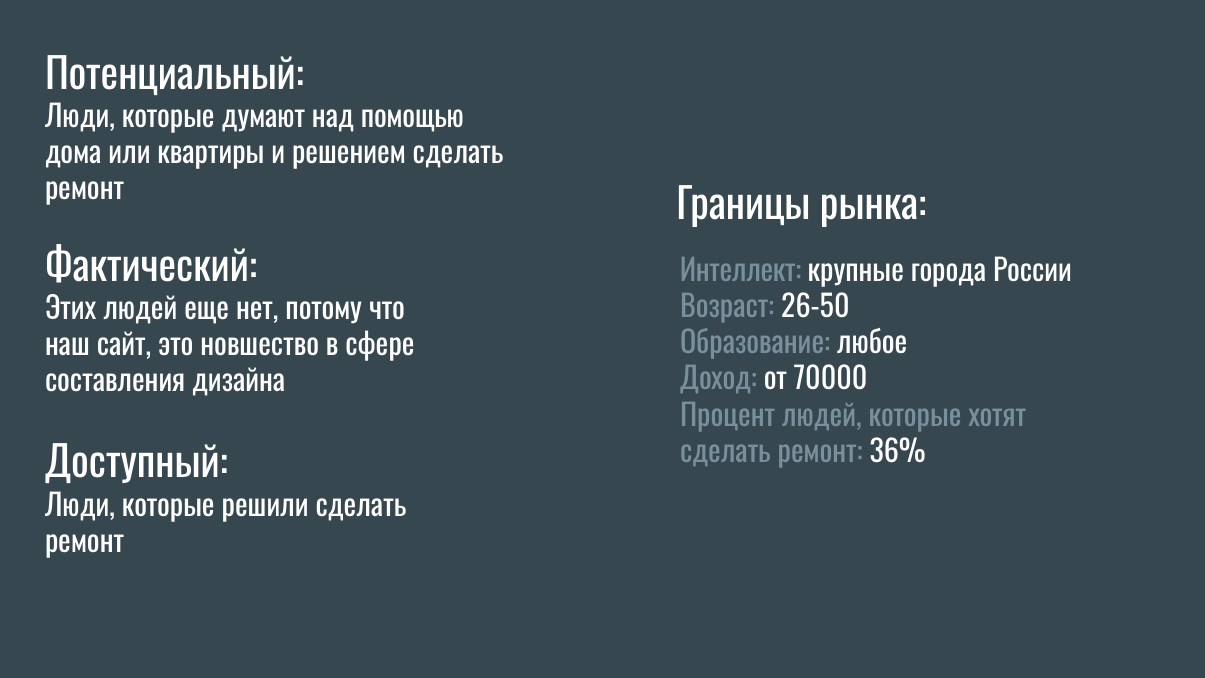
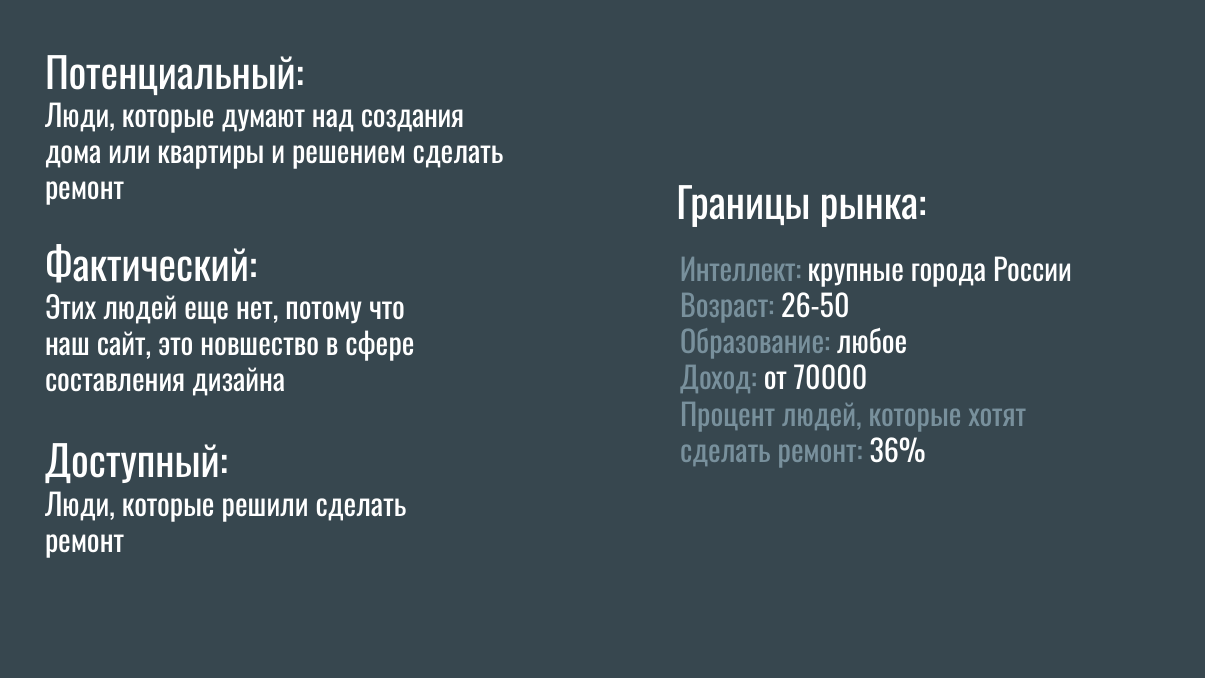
помощью: помощью -> создания (412, 118)
